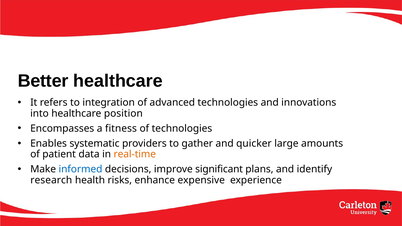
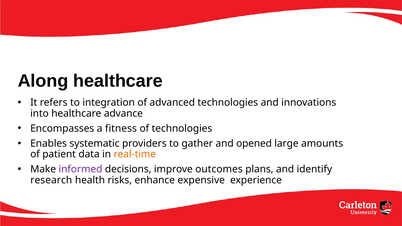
Better: Better -> Along (43, 81)
position: position -> advance (123, 113)
quicker: quicker -> opened (254, 144)
informed colour: blue -> purple (80, 169)
significant: significant -> outcomes (219, 169)
